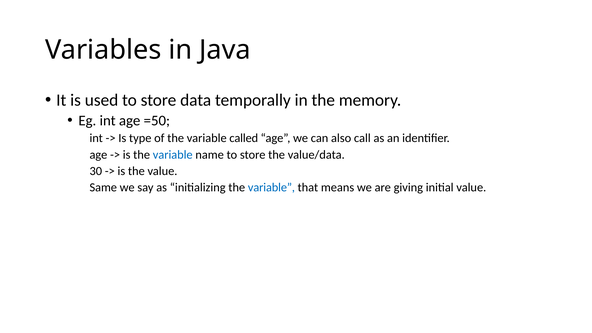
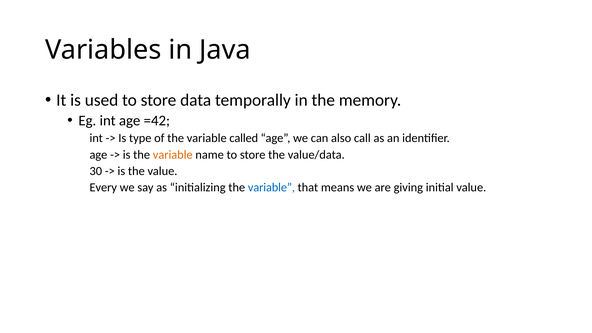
=50: =50 -> =42 (157, 120)
variable colour: blue -> orange (173, 155)
Same: Same -> Every (103, 187)
